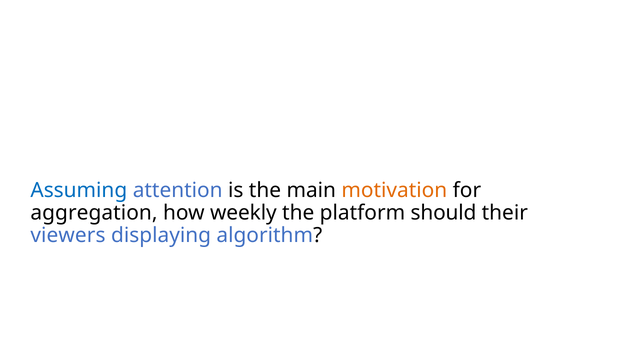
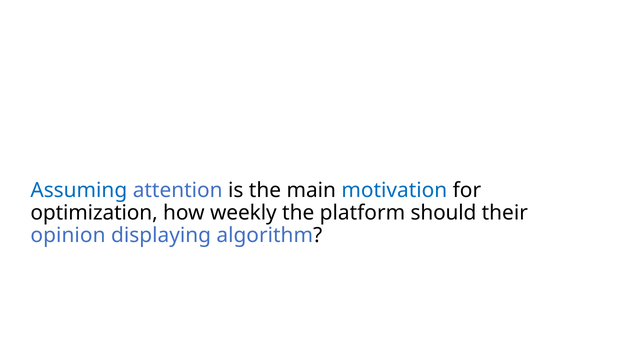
motivation colour: orange -> blue (394, 190)
aggregation: aggregation -> optimization (94, 213)
viewers: viewers -> opinion (68, 236)
